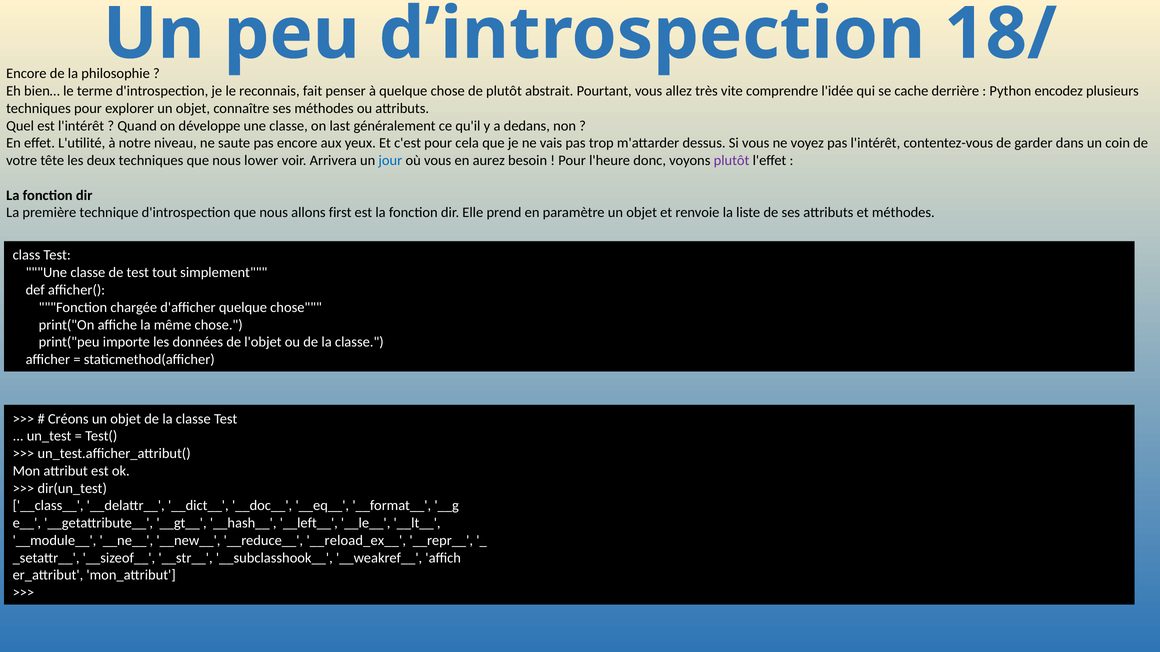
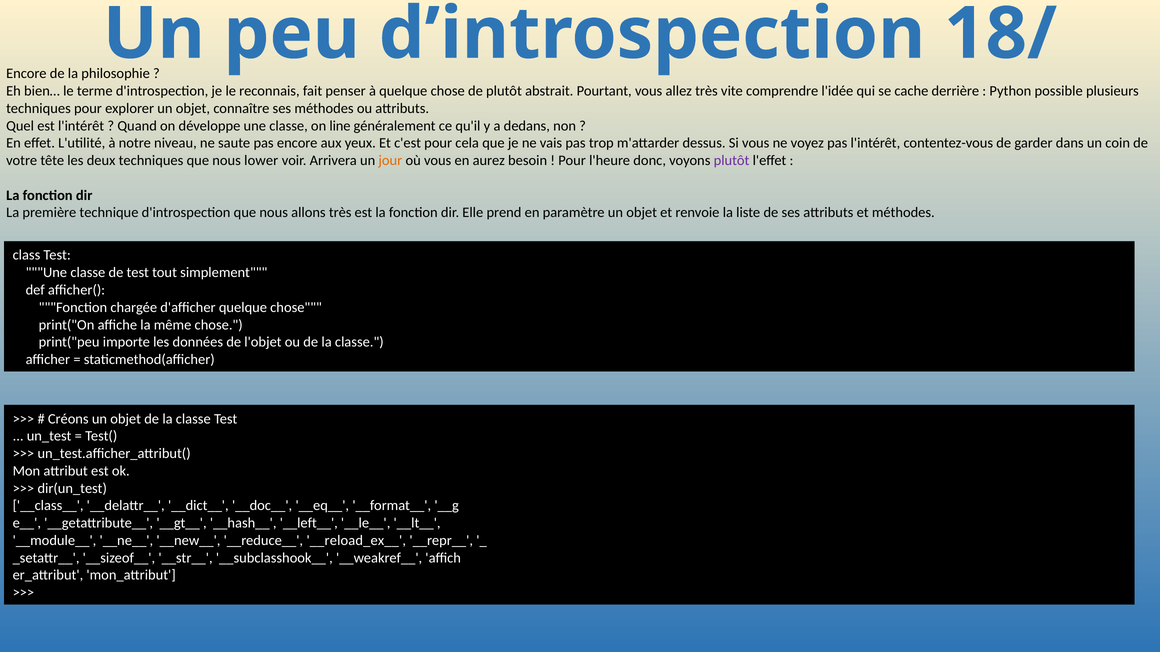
encodez: encodez -> possible (1059, 91)
last: last -> line (340, 126)
jour colour: blue -> orange (390, 161)
allons first: first -> très (340, 213)
